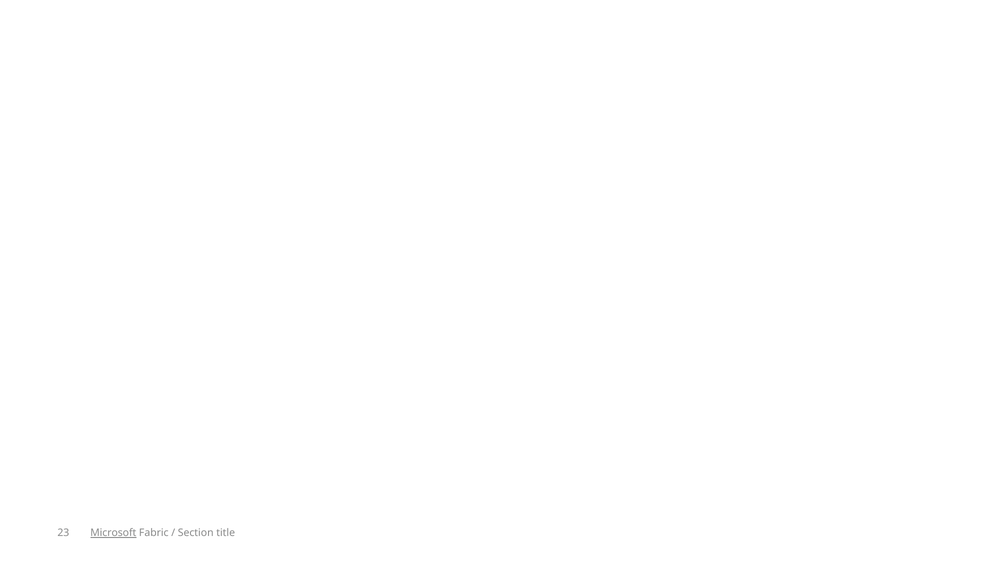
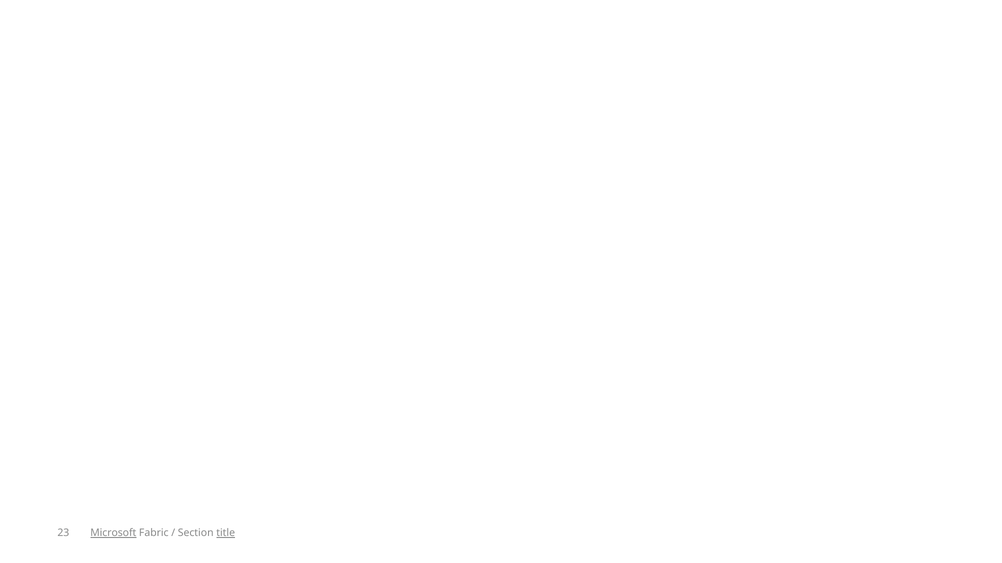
title underline: none -> present (226, 534)
